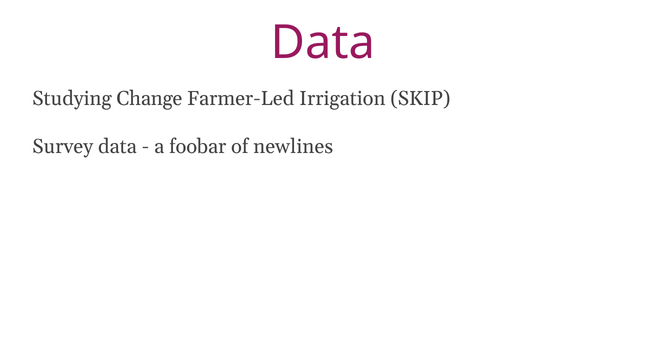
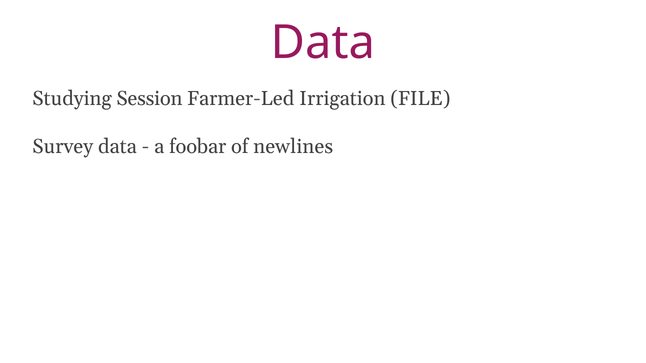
Change: Change -> Session (149, 98)
SKIP: SKIP -> FILE (420, 98)
